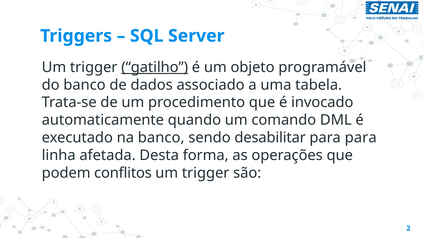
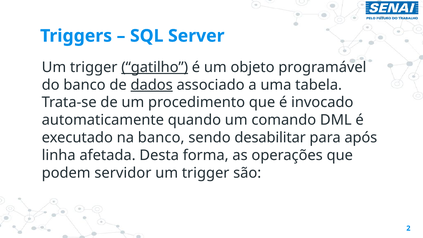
dados underline: none -> present (152, 85)
para para: para -> após (361, 138)
conflitos: conflitos -> servidor (123, 173)
